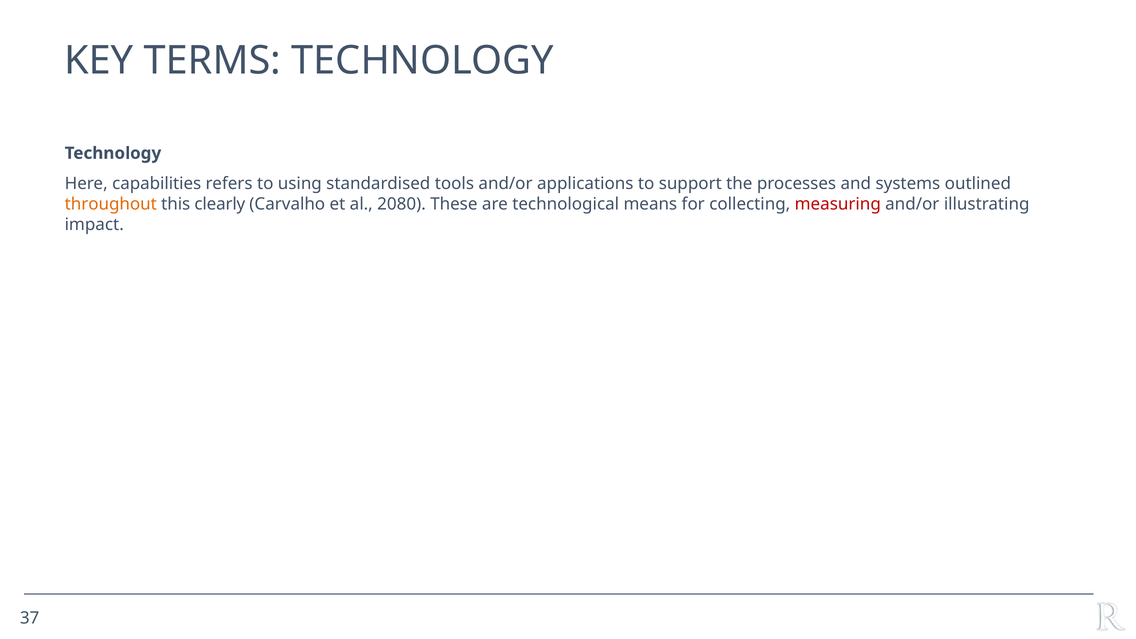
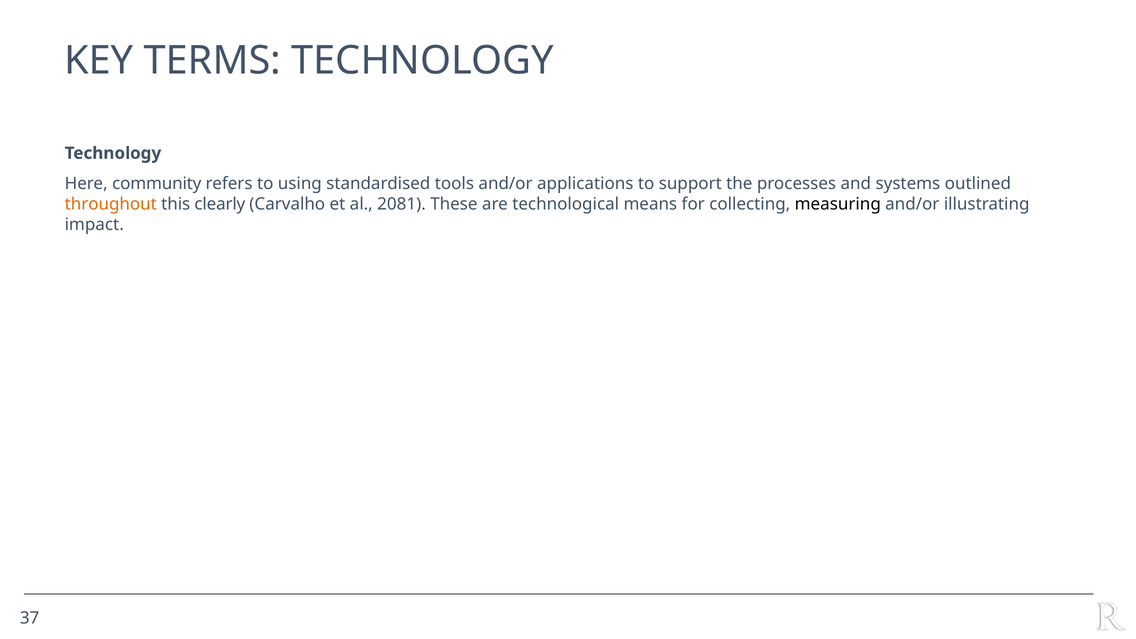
capabilities: capabilities -> community (157, 184)
2080: 2080 -> 2081 (402, 204)
measuring colour: red -> black (838, 204)
